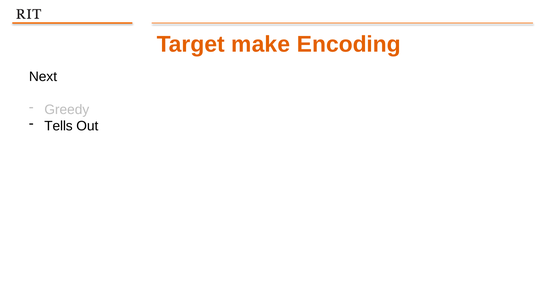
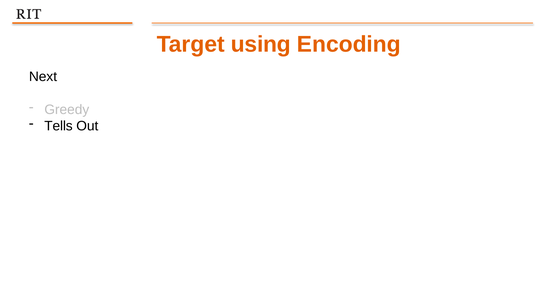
make: make -> using (261, 44)
